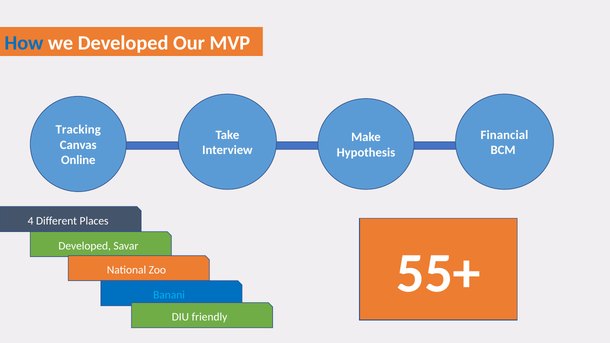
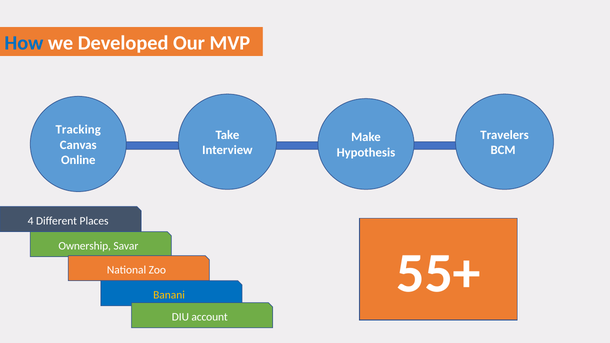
Financial: Financial -> Travelers (505, 135)
Developed: Developed -> Ownership (85, 246)
Banani colour: light blue -> yellow (169, 295)
friendly: friendly -> account (210, 317)
